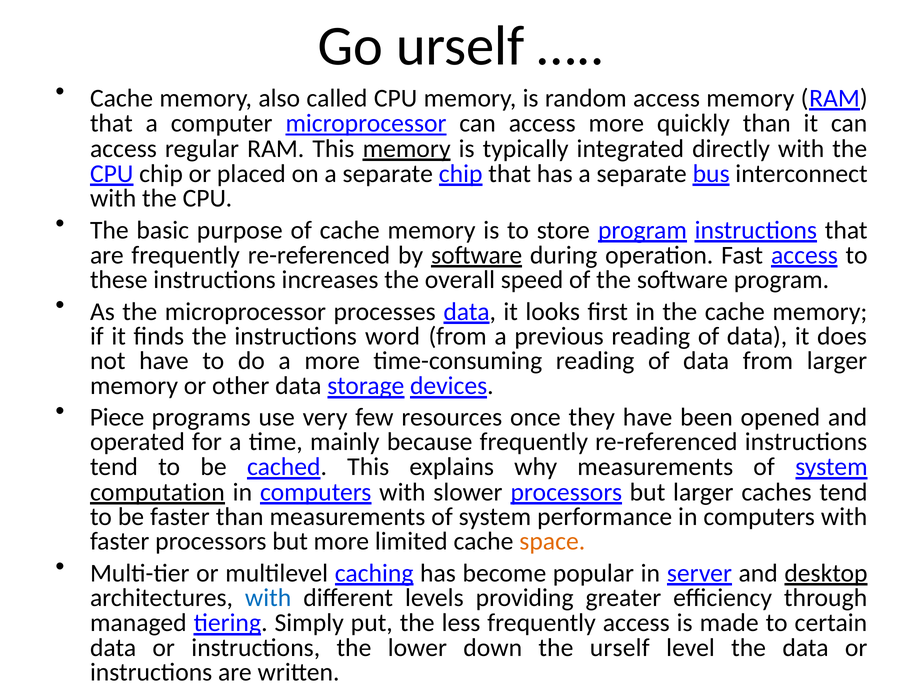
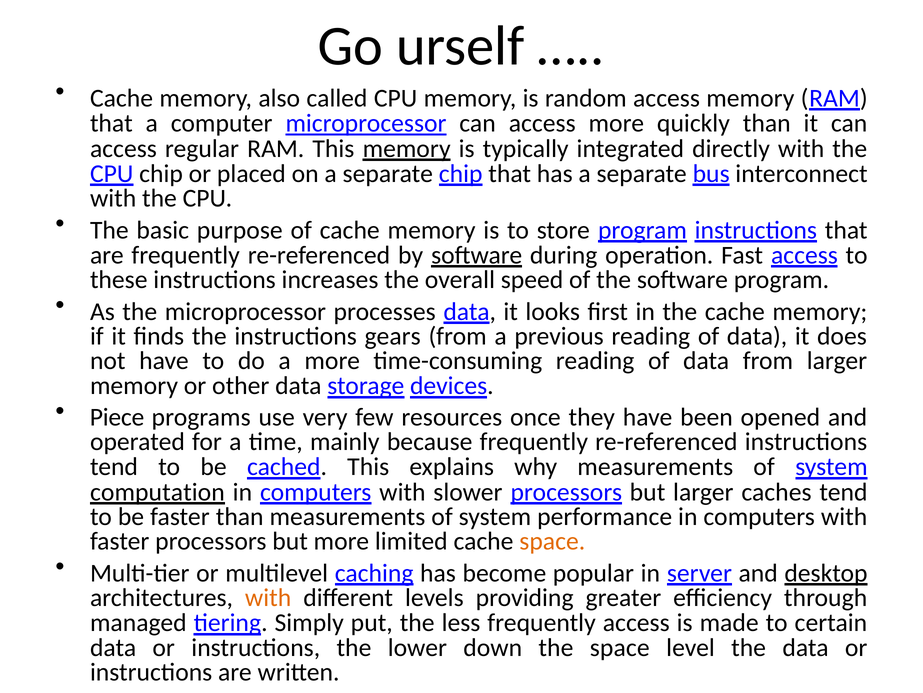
word: word -> gears (393, 336)
with colour: blue -> orange (268, 597)
the urself: urself -> space (620, 647)
